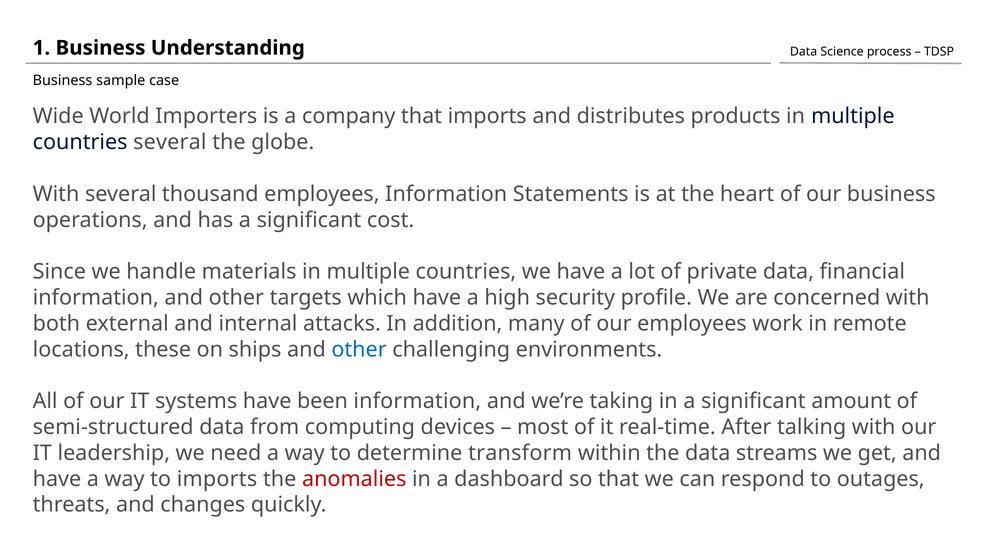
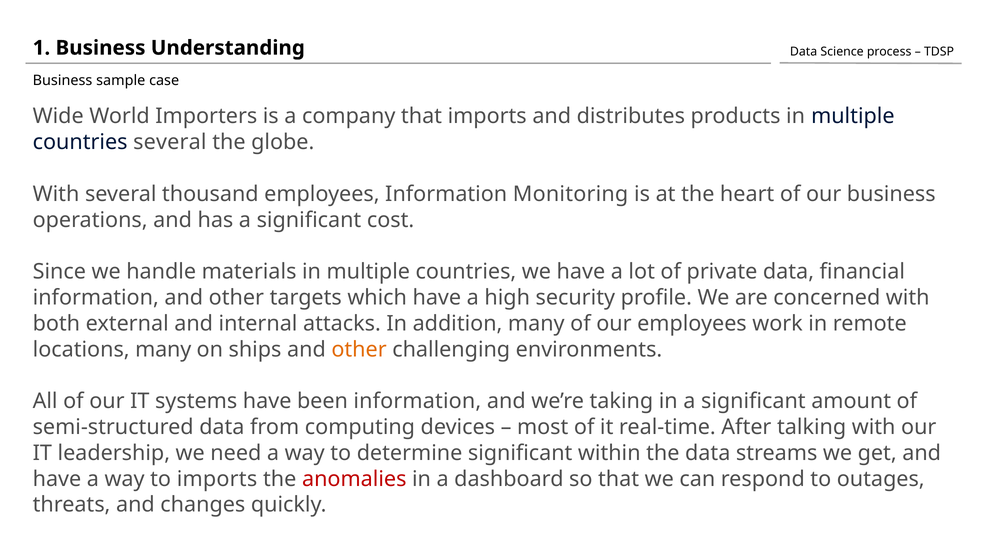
Statements: Statements -> Monitoring (571, 194)
locations these: these -> many (163, 350)
other colour: blue -> orange (359, 350)
determine transform: transform -> significant (520, 453)
